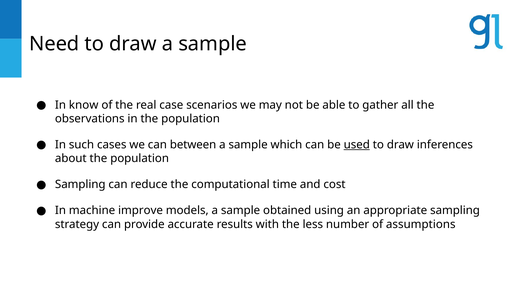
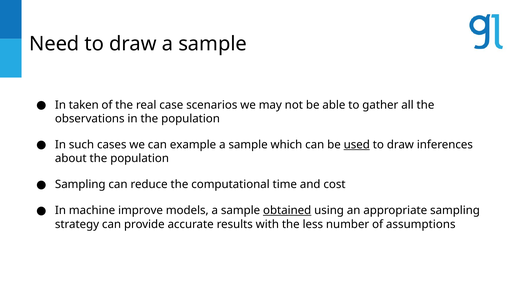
know: know -> taken (84, 105)
between: between -> example (193, 145)
obtained underline: none -> present (287, 211)
